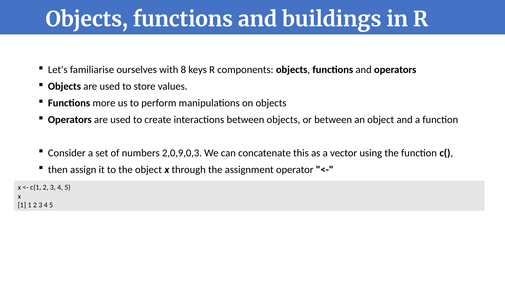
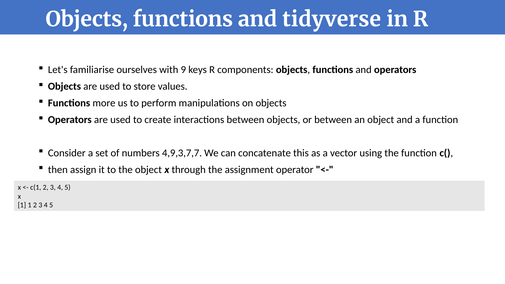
buildings: buildings -> tidyverse (332, 19)
8: 8 -> 9 (183, 70)
2,0,9,0,3: 2,0,9,0,3 -> 4,9,3,7,7 (182, 153)
